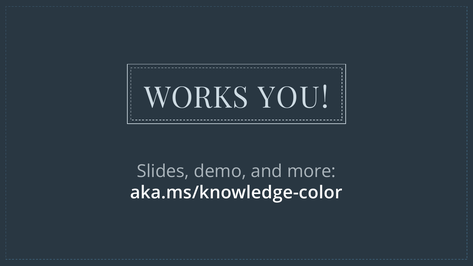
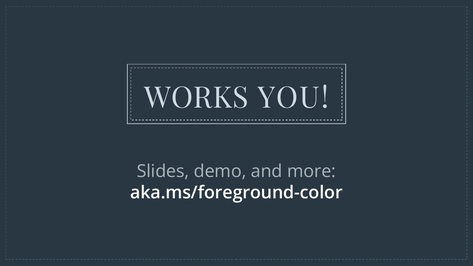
aka.ms/knowledge-color: aka.ms/knowledge-color -> aka.ms/foreground-color (236, 193)
